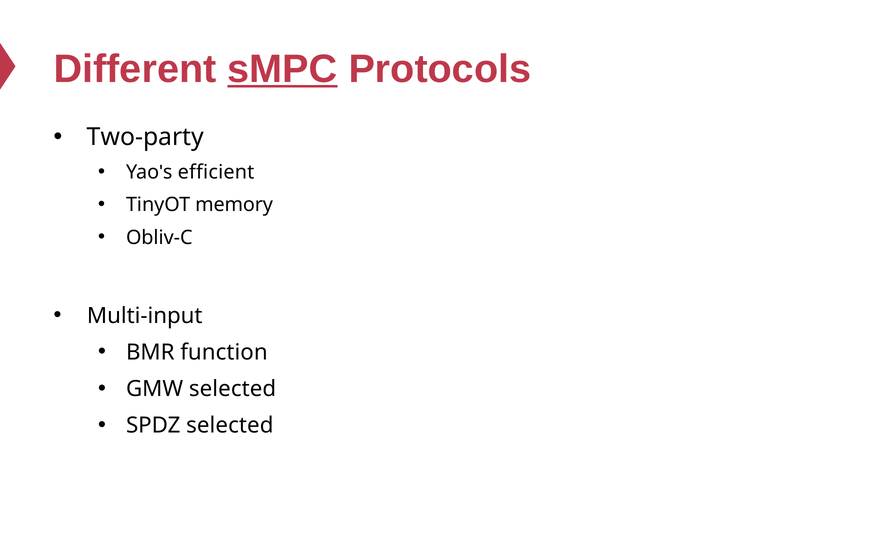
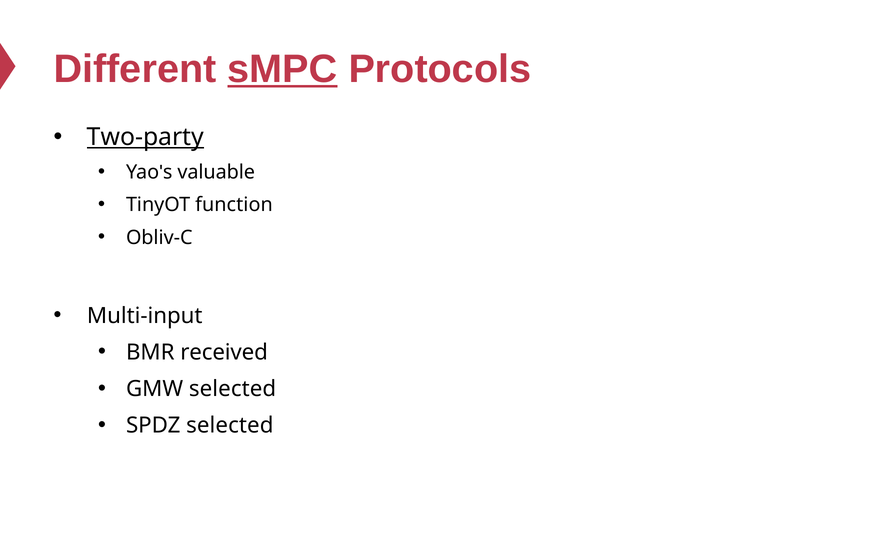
Two-party underline: none -> present (145, 137)
efficient: efficient -> valuable (216, 172)
memory: memory -> function (234, 205)
function: function -> received (224, 352)
